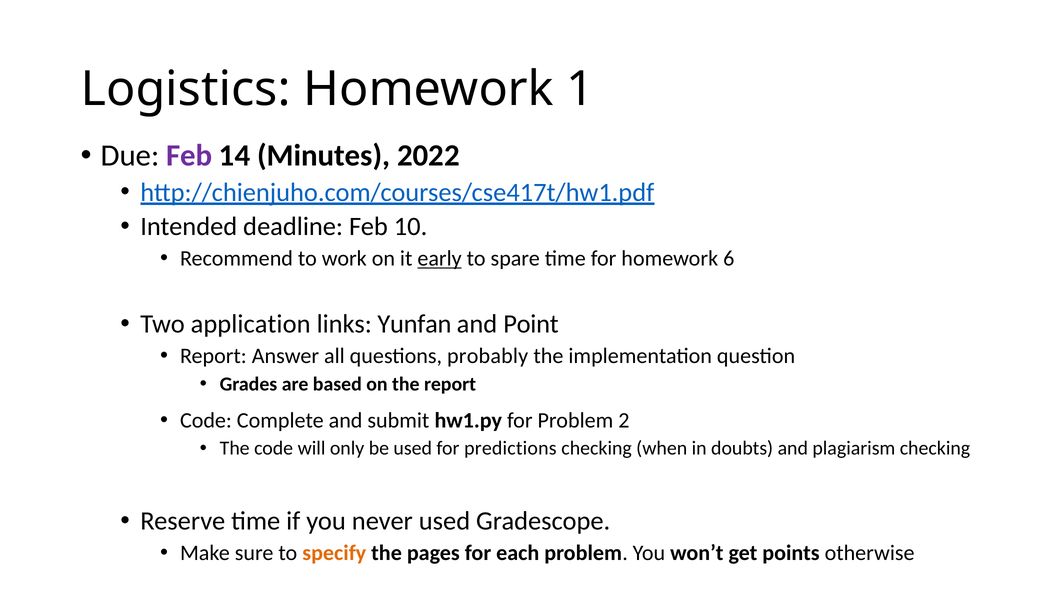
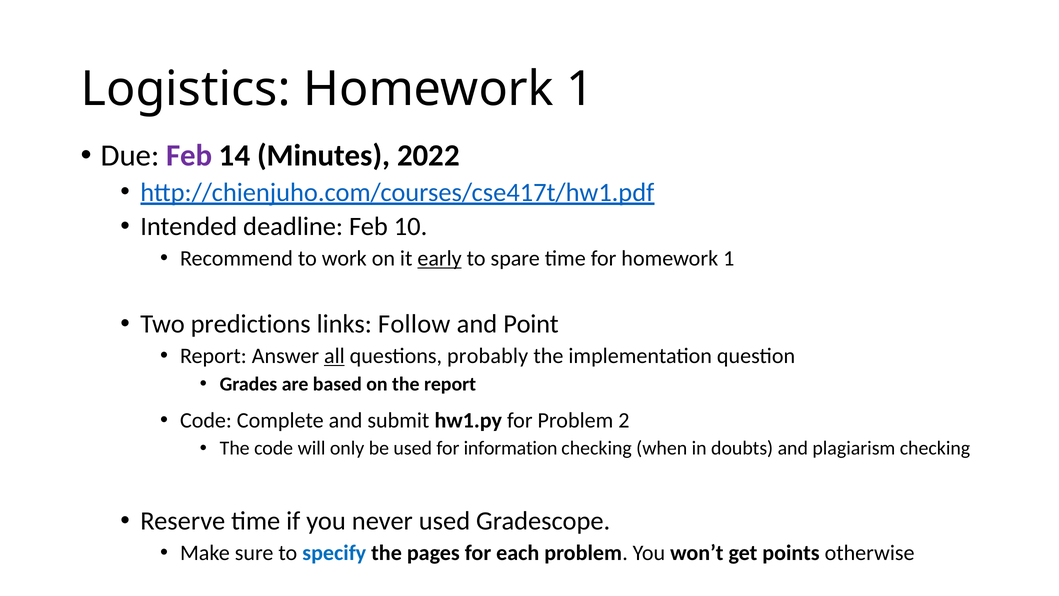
for homework 6: 6 -> 1 (729, 258)
application: application -> predictions (251, 324)
Yunfan: Yunfan -> Follow (414, 324)
all underline: none -> present (334, 356)
predictions: predictions -> information (511, 448)
specify colour: orange -> blue (334, 552)
